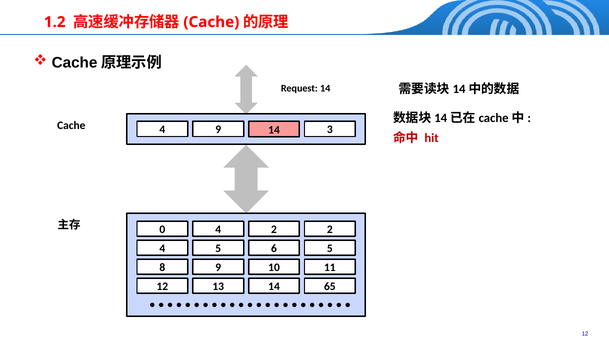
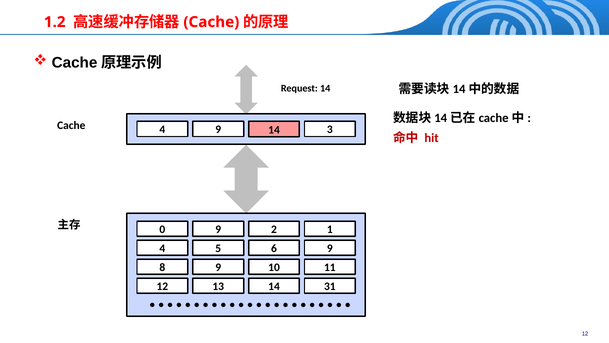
0 4: 4 -> 9 (218, 229)
2 2: 2 -> 1 (330, 229)
6 5: 5 -> 9 (330, 248)
65: 65 -> 31 (330, 286)
